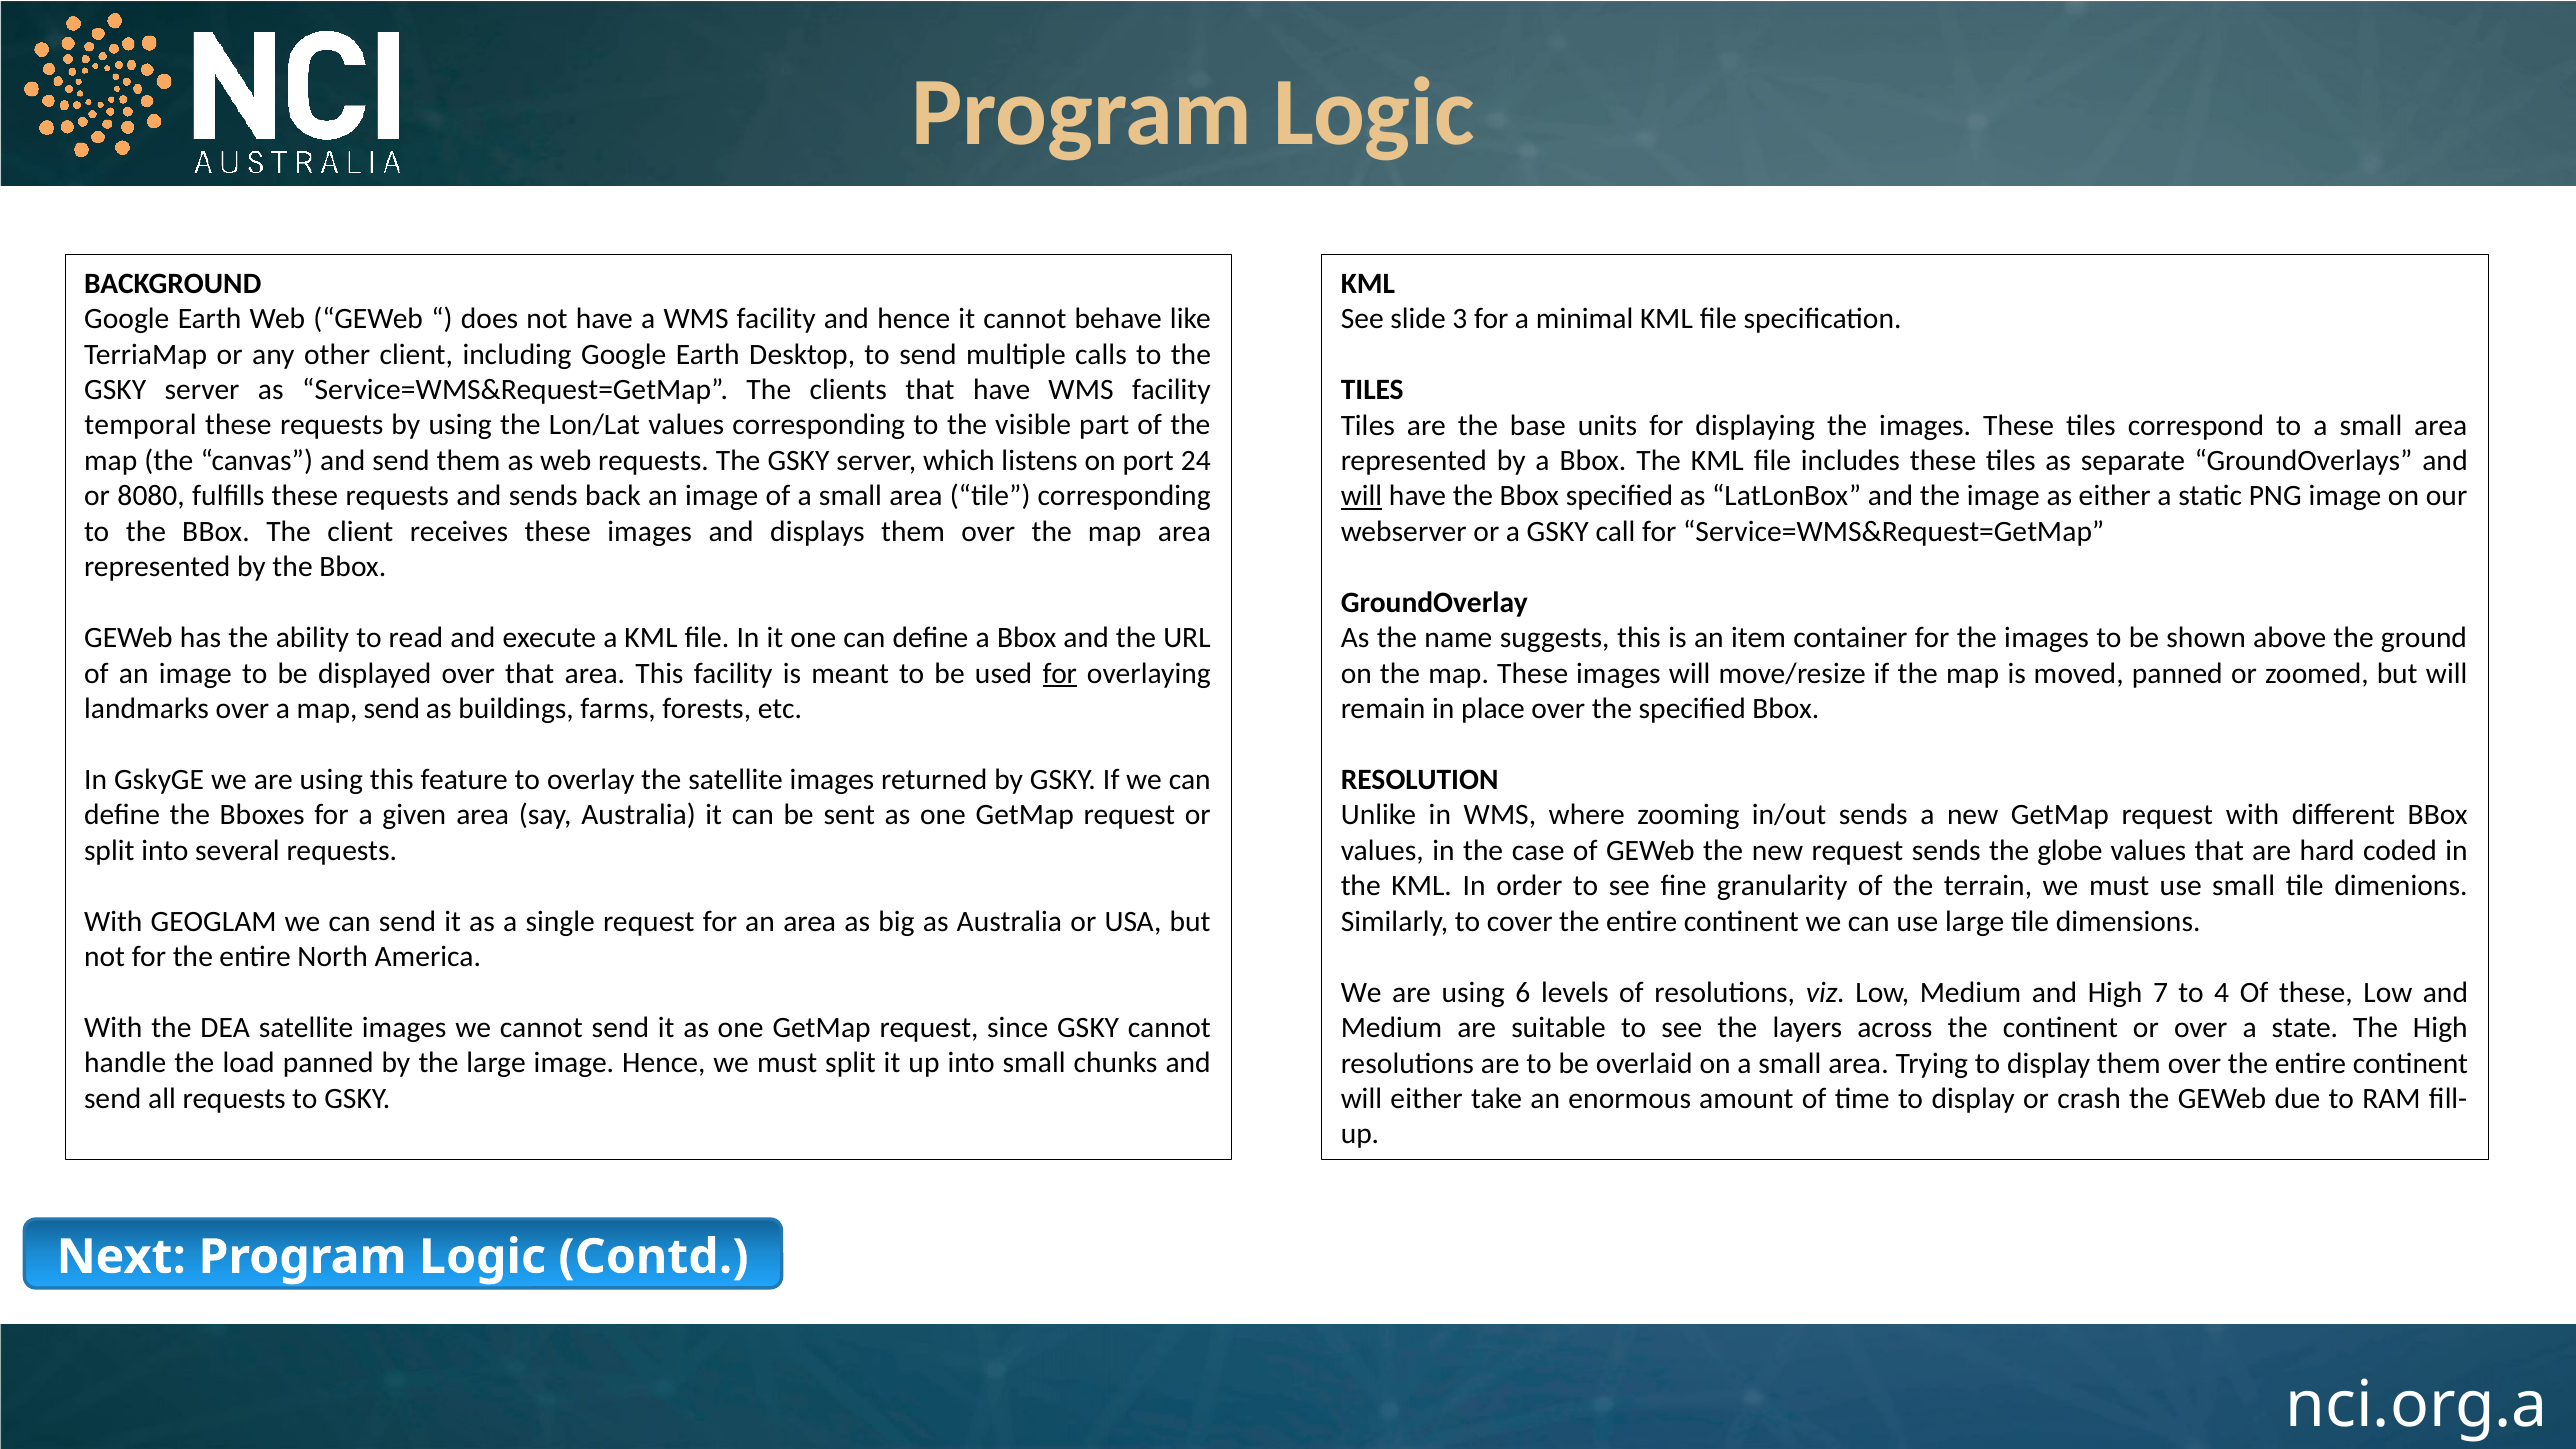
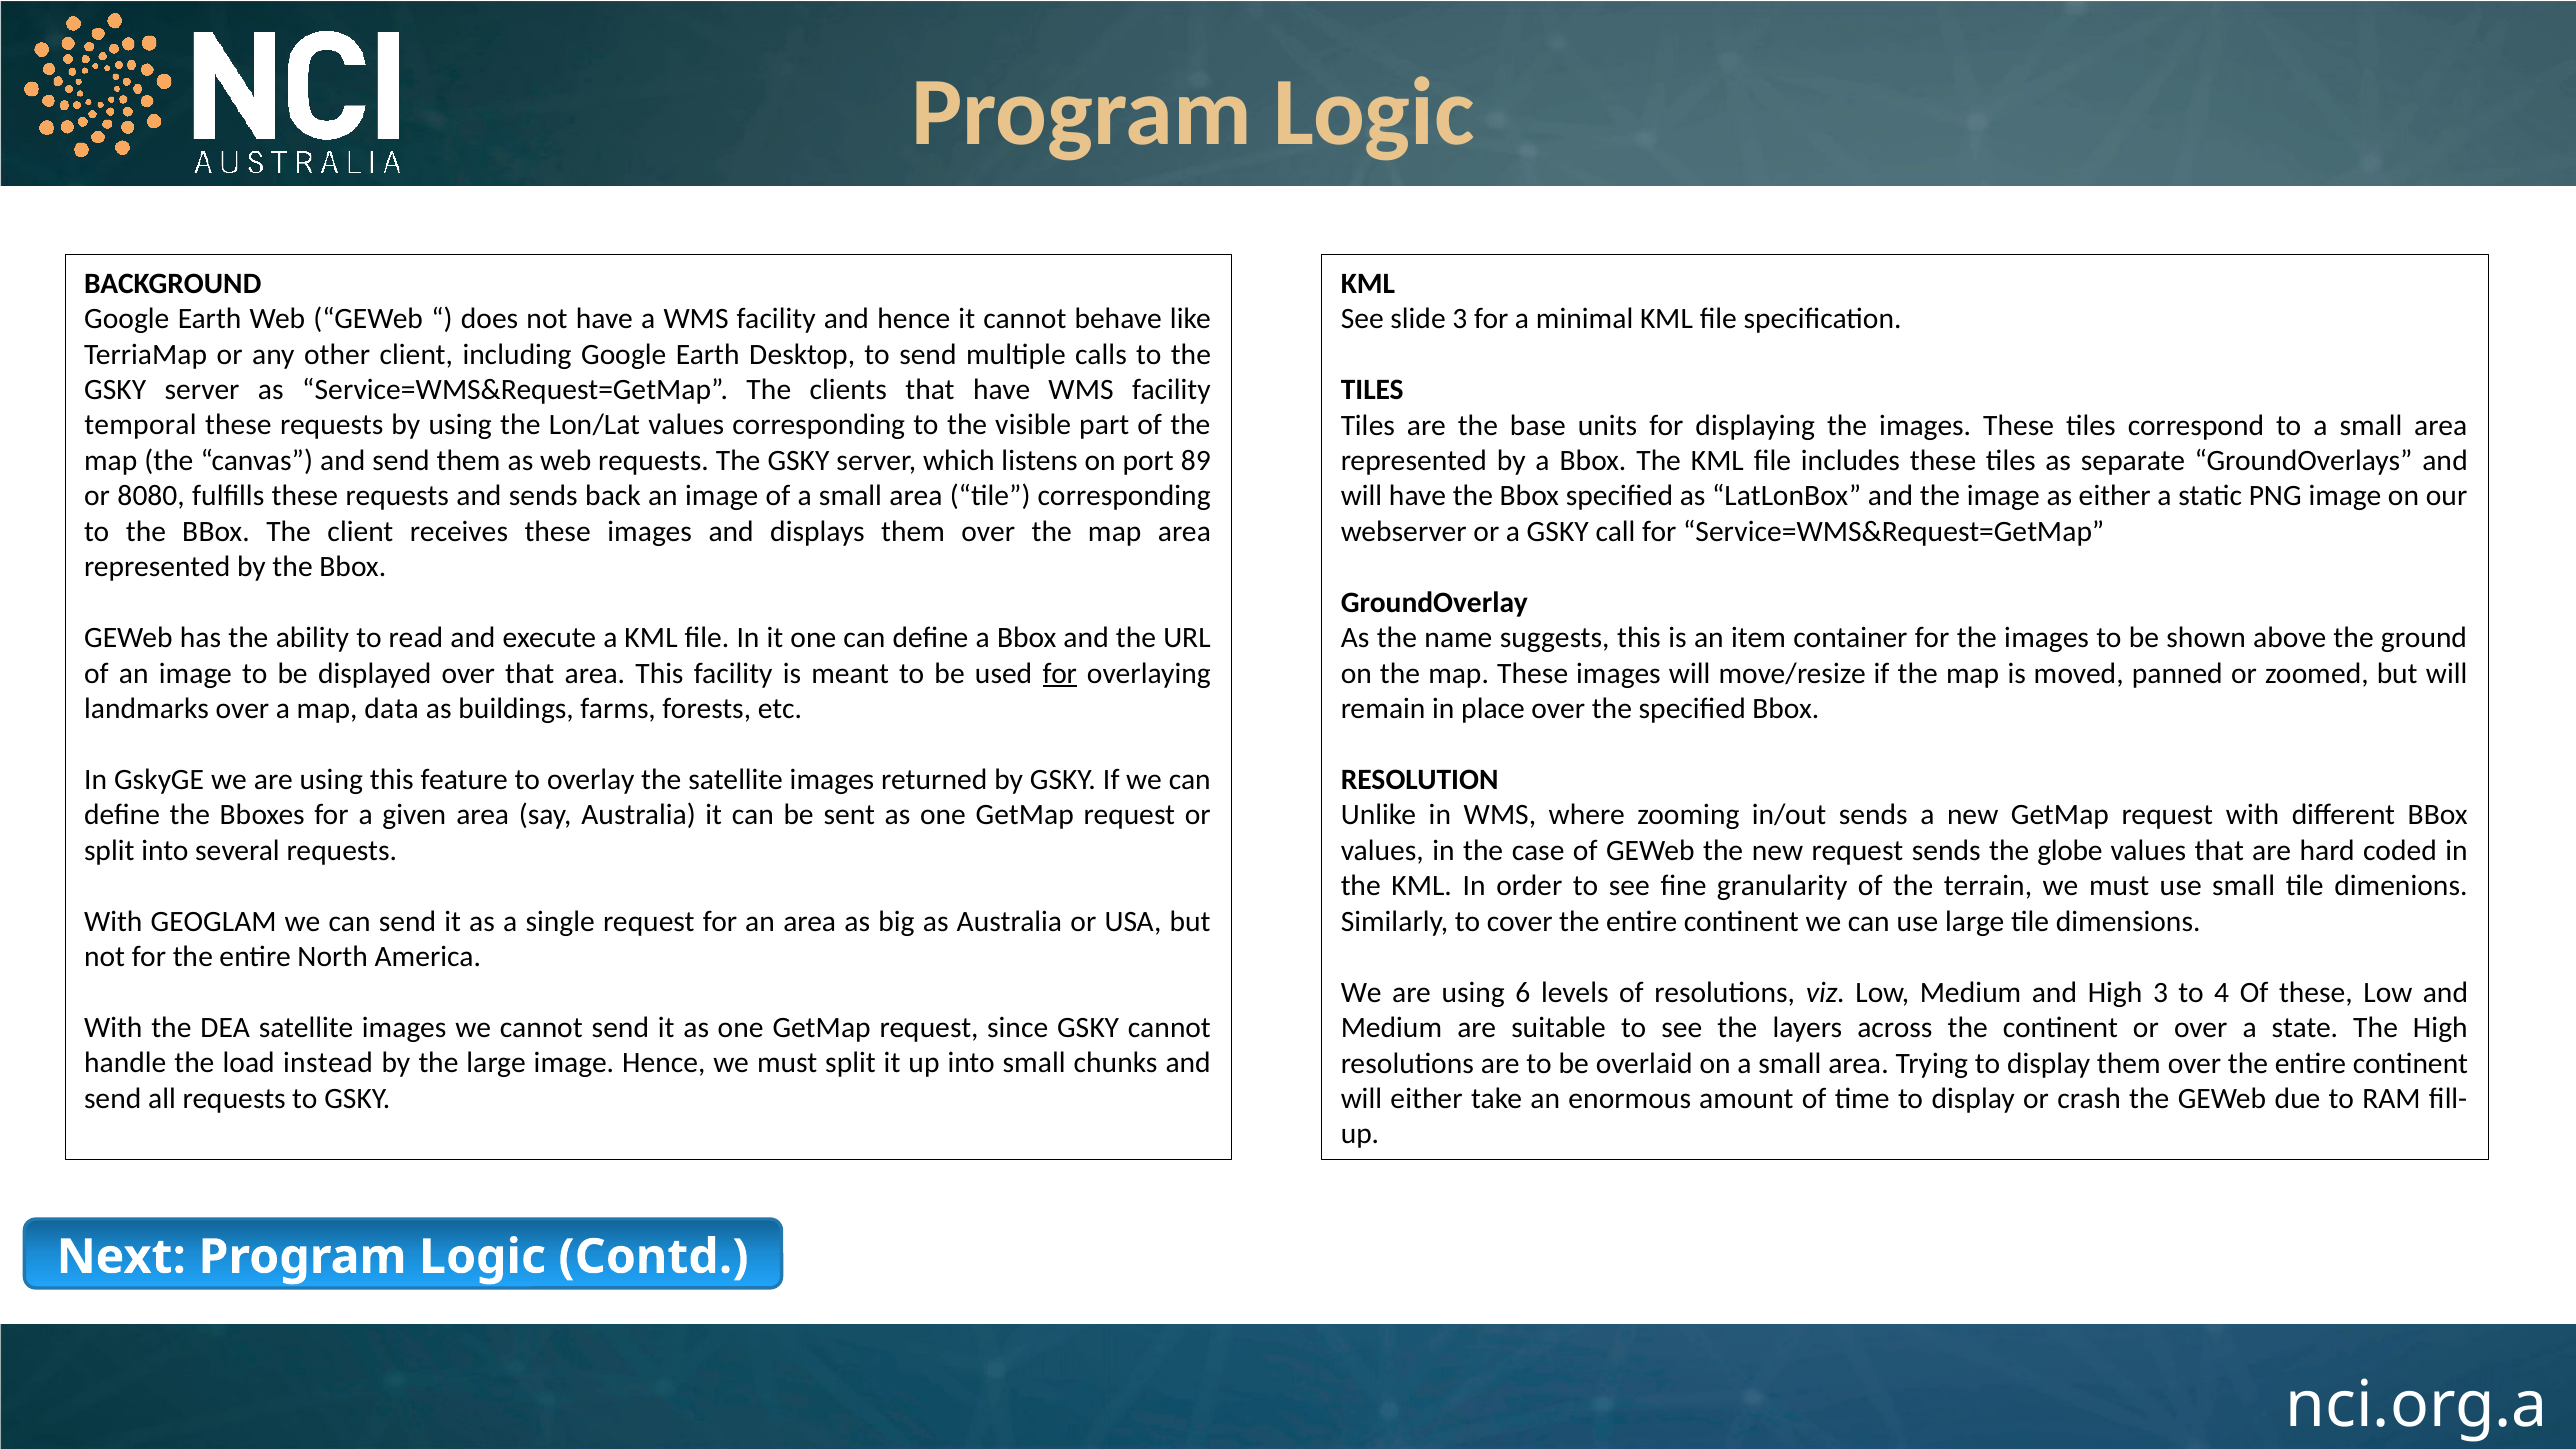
24: 24 -> 89 (1196, 461)
will underline: present -> none (1361, 496)
map send: send -> data (392, 709)
High 7: 7 -> 3 (2161, 992)
load panned: panned -> instead (328, 1063)
